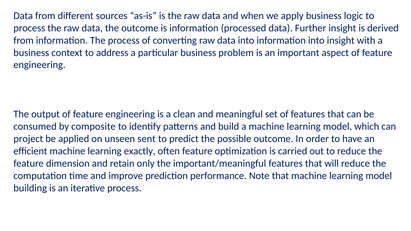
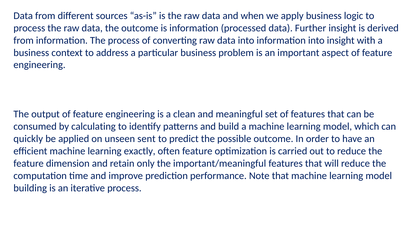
composite: composite -> calculating (94, 127)
project: project -> quickly (28, 139)
